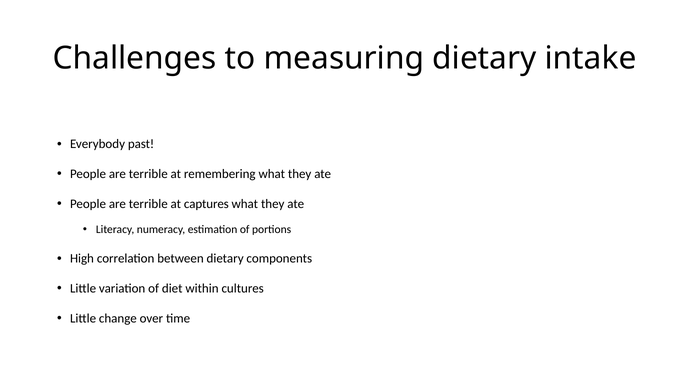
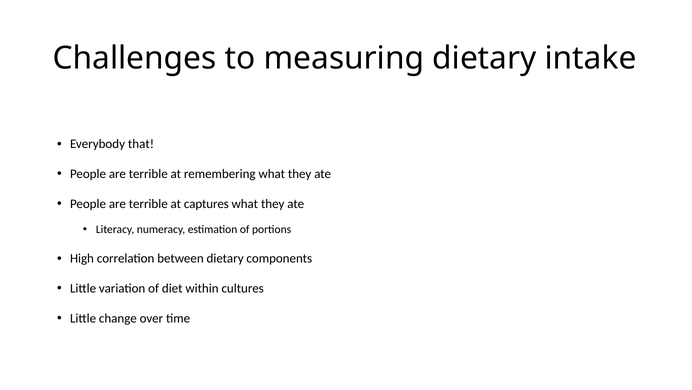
past: past -> that (141, 144)
